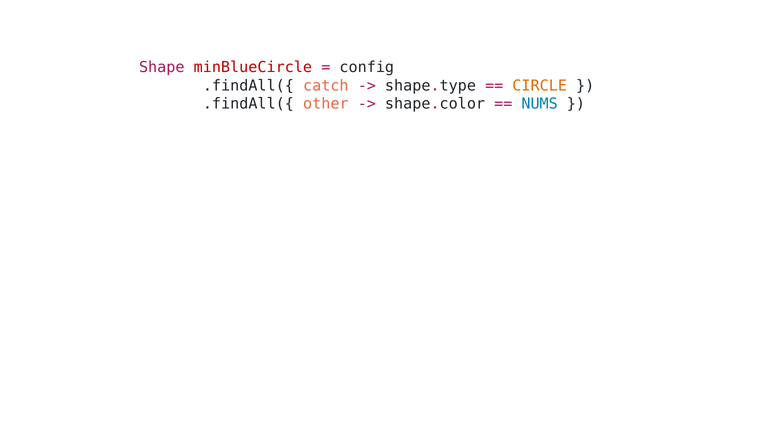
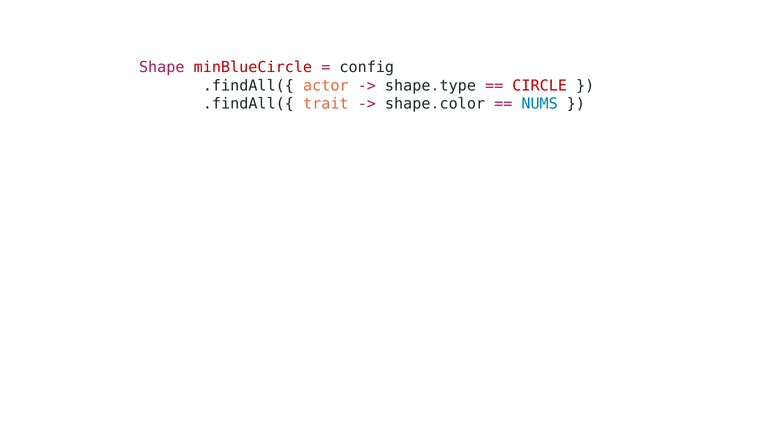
catch: catch -> actor (326, 86)
CIRCLE colour: orange -> red (540, 86)
other: other -> trait (326, 104)
